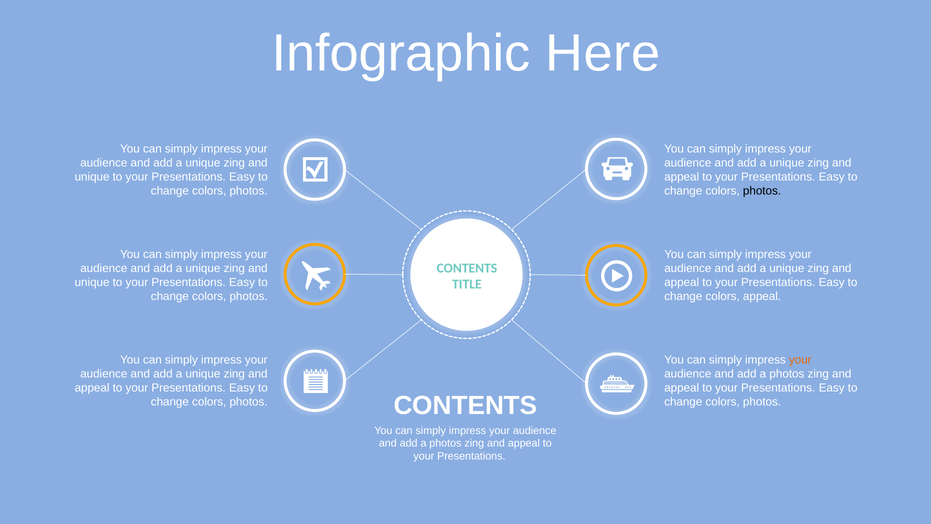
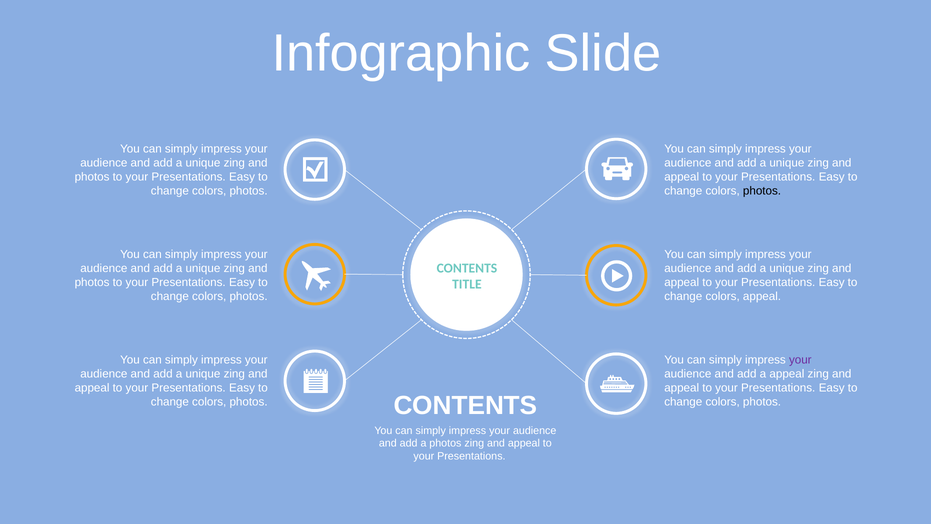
Here: Here -> Slide (603, 53)
unique: unique -> photos (92, 177)
unique: unique -> photos (92, 282)
your colour: orange -> purple (800, 360)
photos: photos -> appeal (787, 374)
